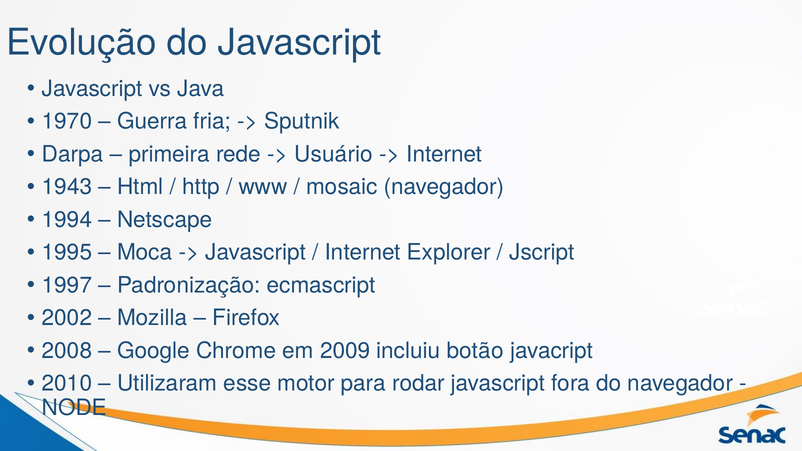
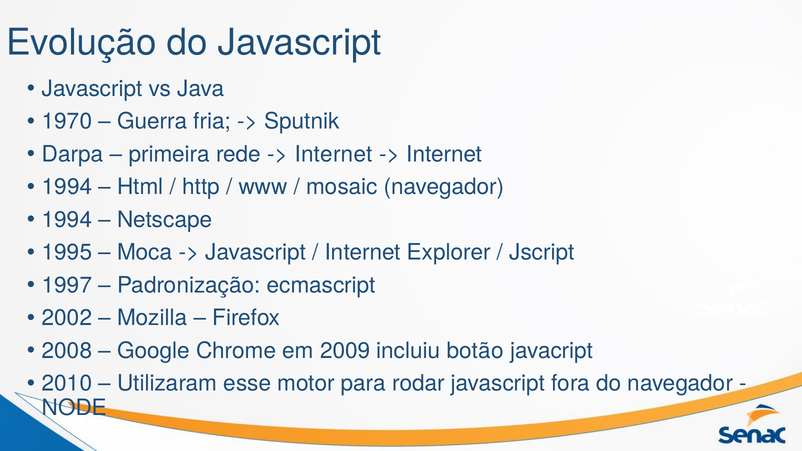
Usuário: Usuário -> Internet (334, 154)
1943: 1943 -> 1994 (67, 187)
